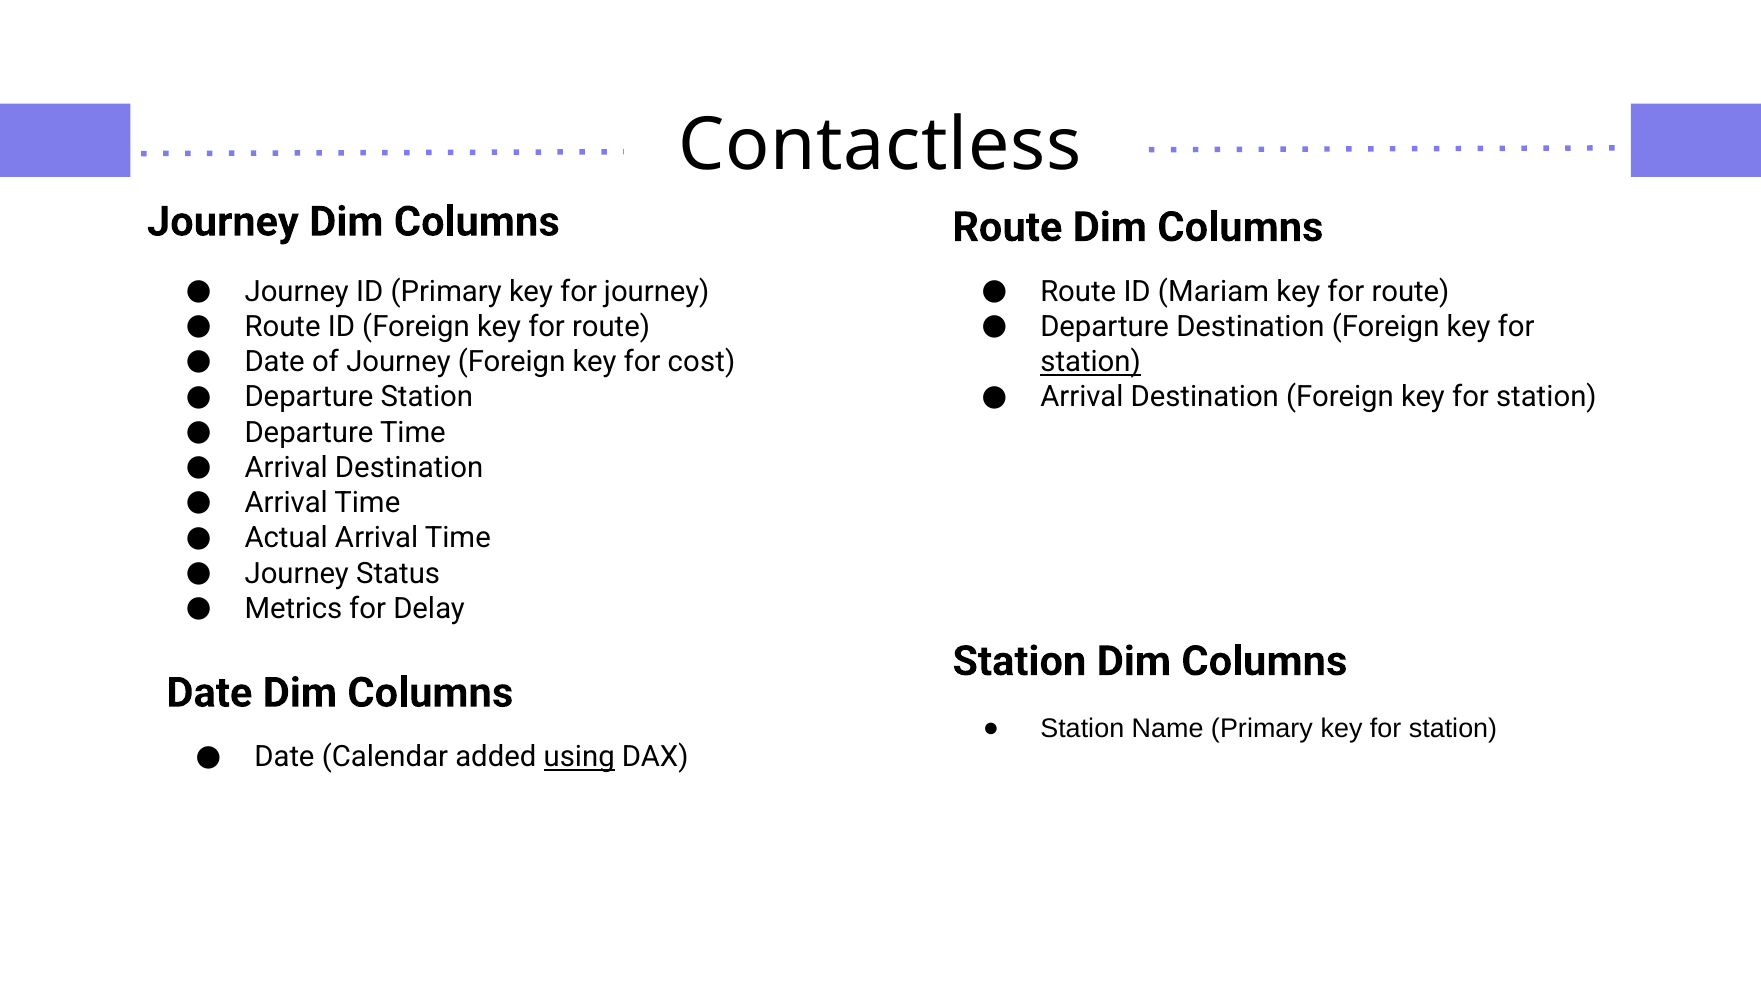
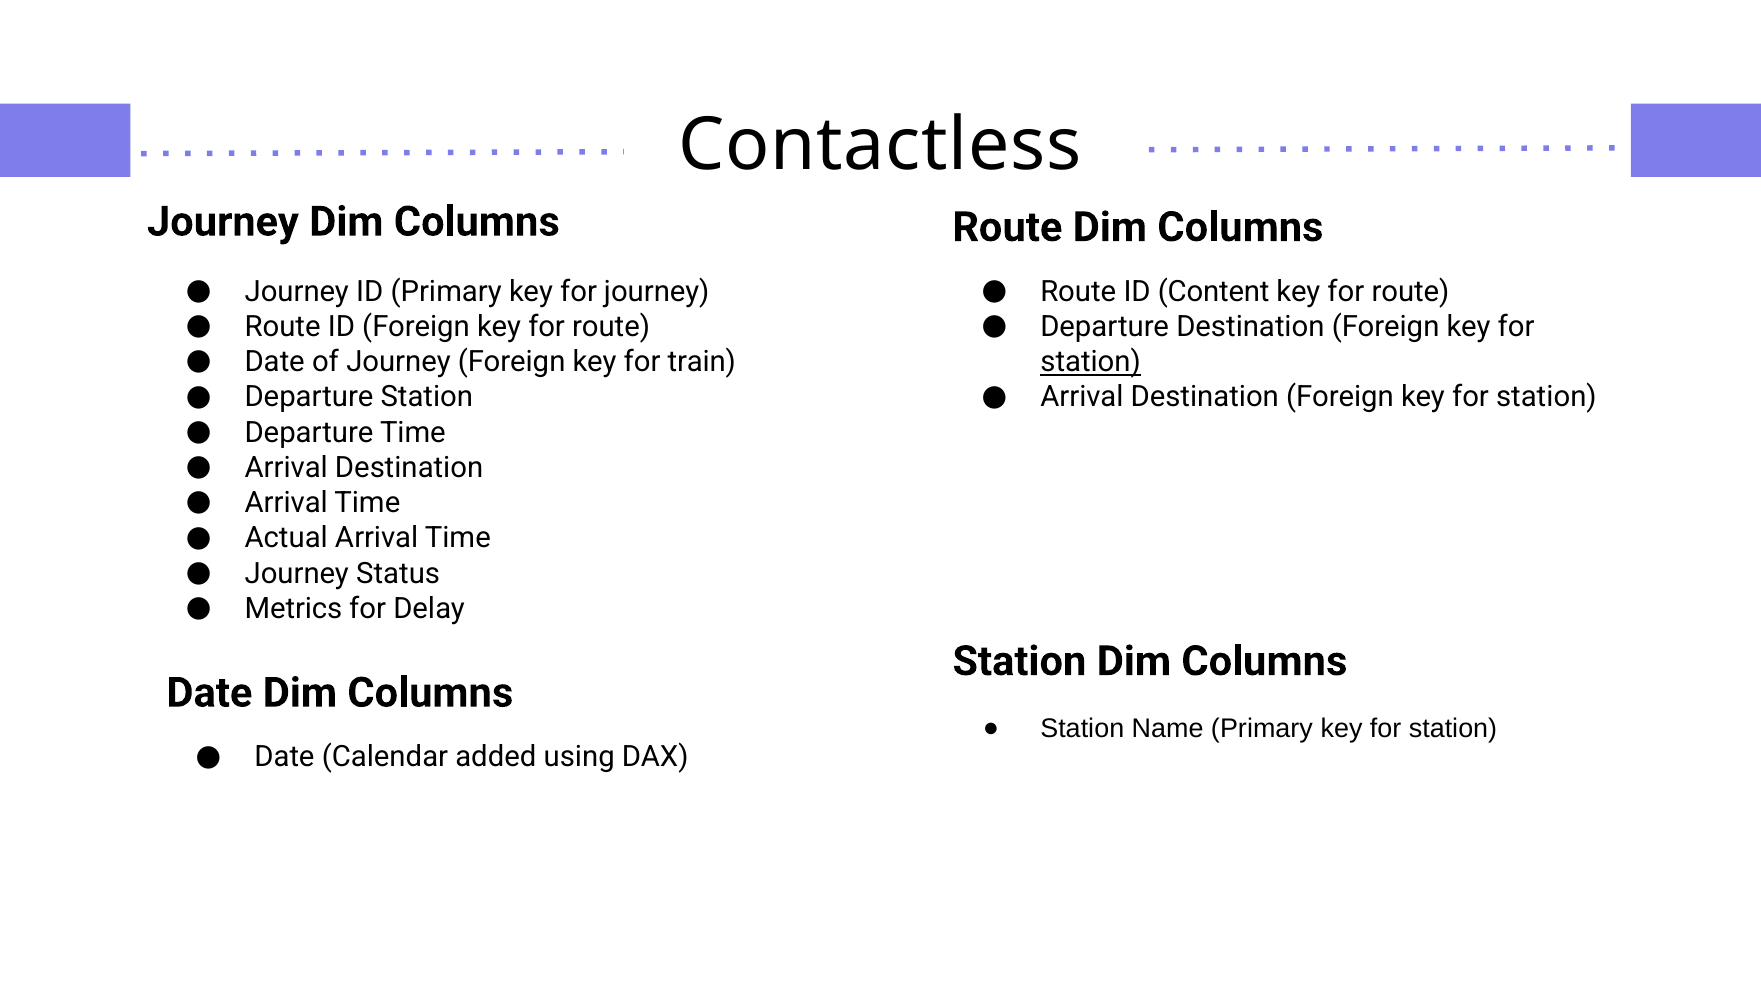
Mariam: Mariam -> Content (1214, 291)
cost: cost -> train (702, 362)
using underline: present -> none (579, 757)
